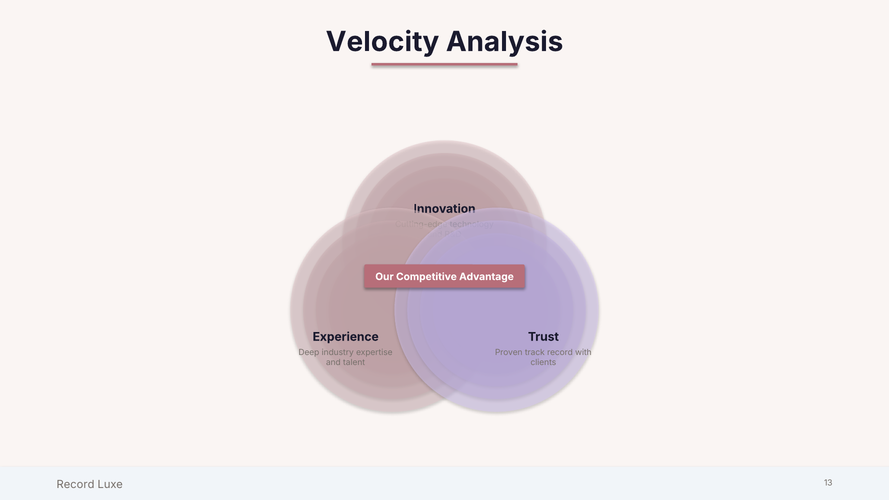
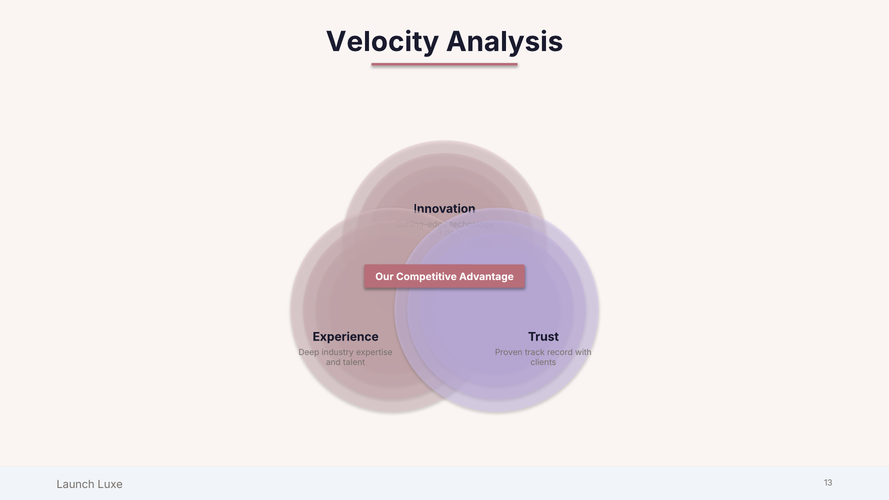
Record: Record -> Launch (76, 485)
